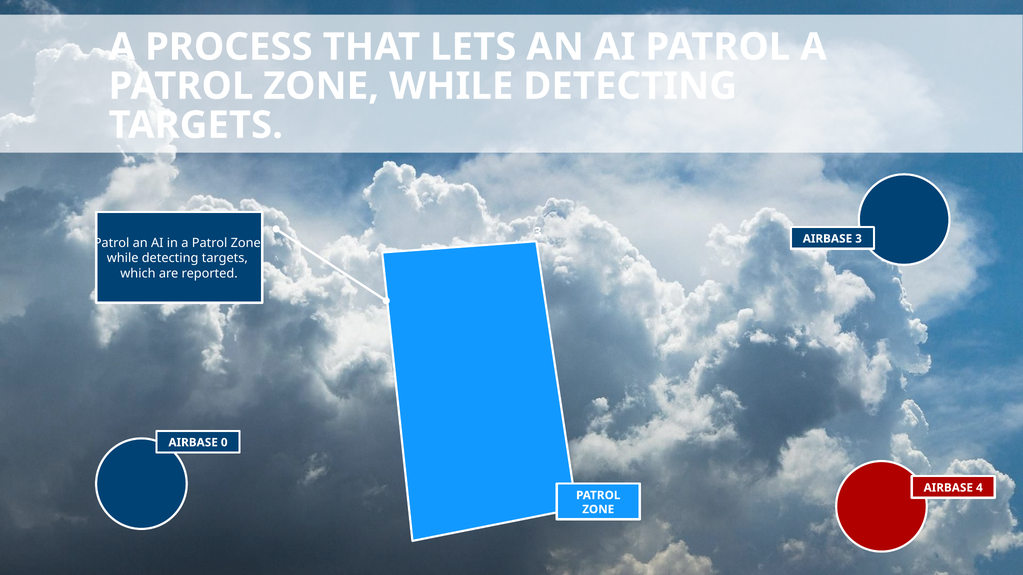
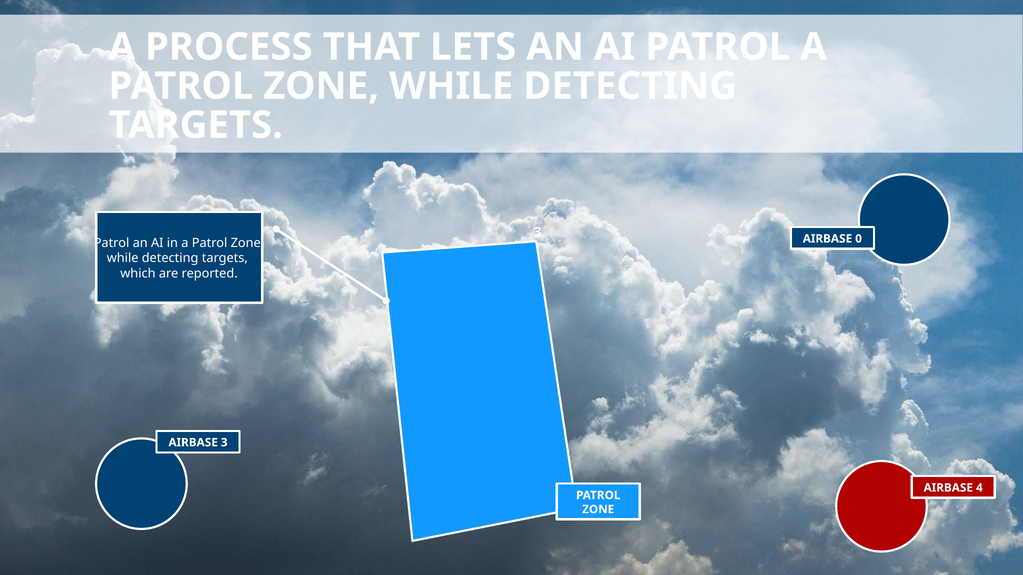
AIRBASE 3: 3 -> 0 (859, 239)
AIRBASE 0: 0 -> 3 (224, 443)
